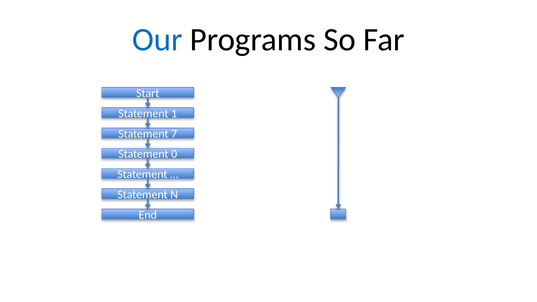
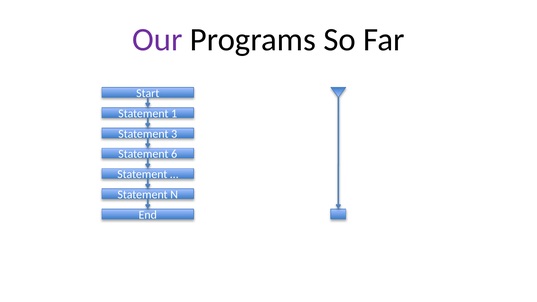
Our colour: blue -> purple (157, 40)
7: 7 -> 3 (174, 134)
0: 0 -> 6 (174, 154)
